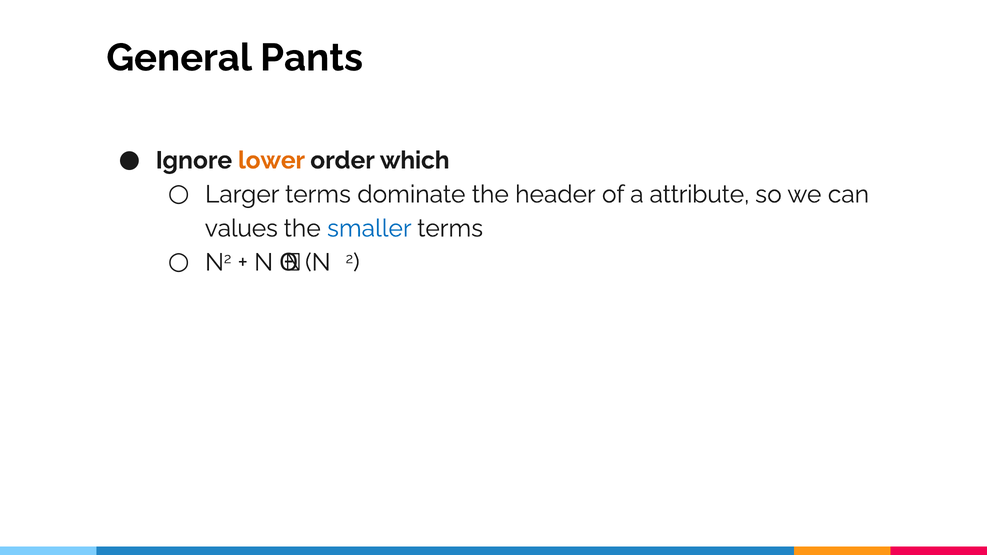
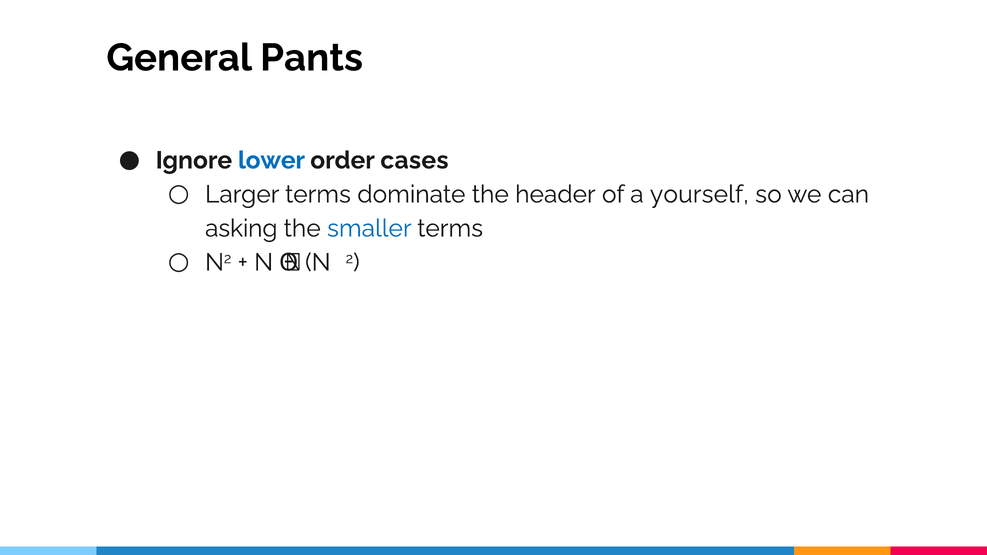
lower colour: orange -> blue (272, 160)
which: which -> cases (414, 160)
attribute: attribute -> yourself (699, 194)
values: values -> asking (241, 228)
